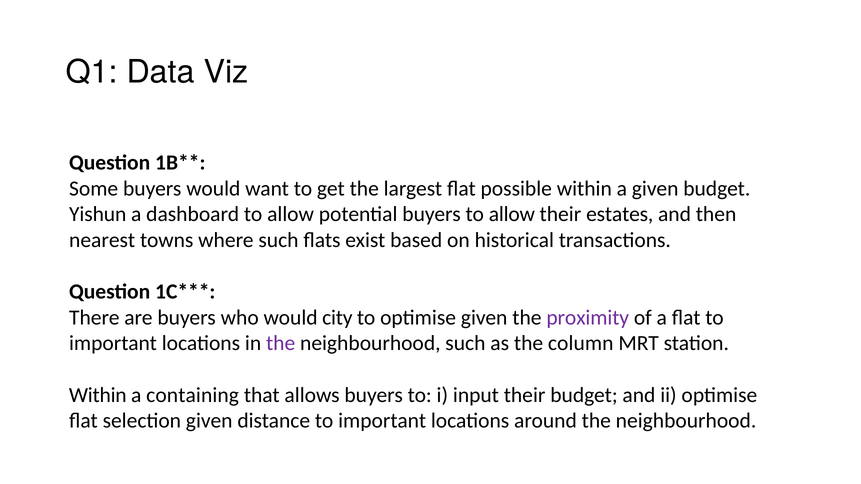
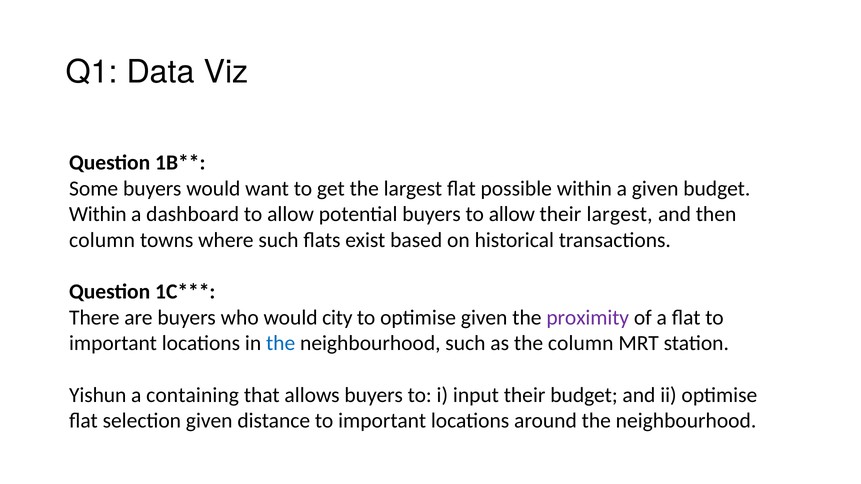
Yishun: Yishun -> Within (98, 214)
their estates: estates -> largest (620, 214)
nearest: nearest -> column (102, 240)
the colour: purple -> blue (281, 344)
Within: Within -> Yishun (98, 395)
